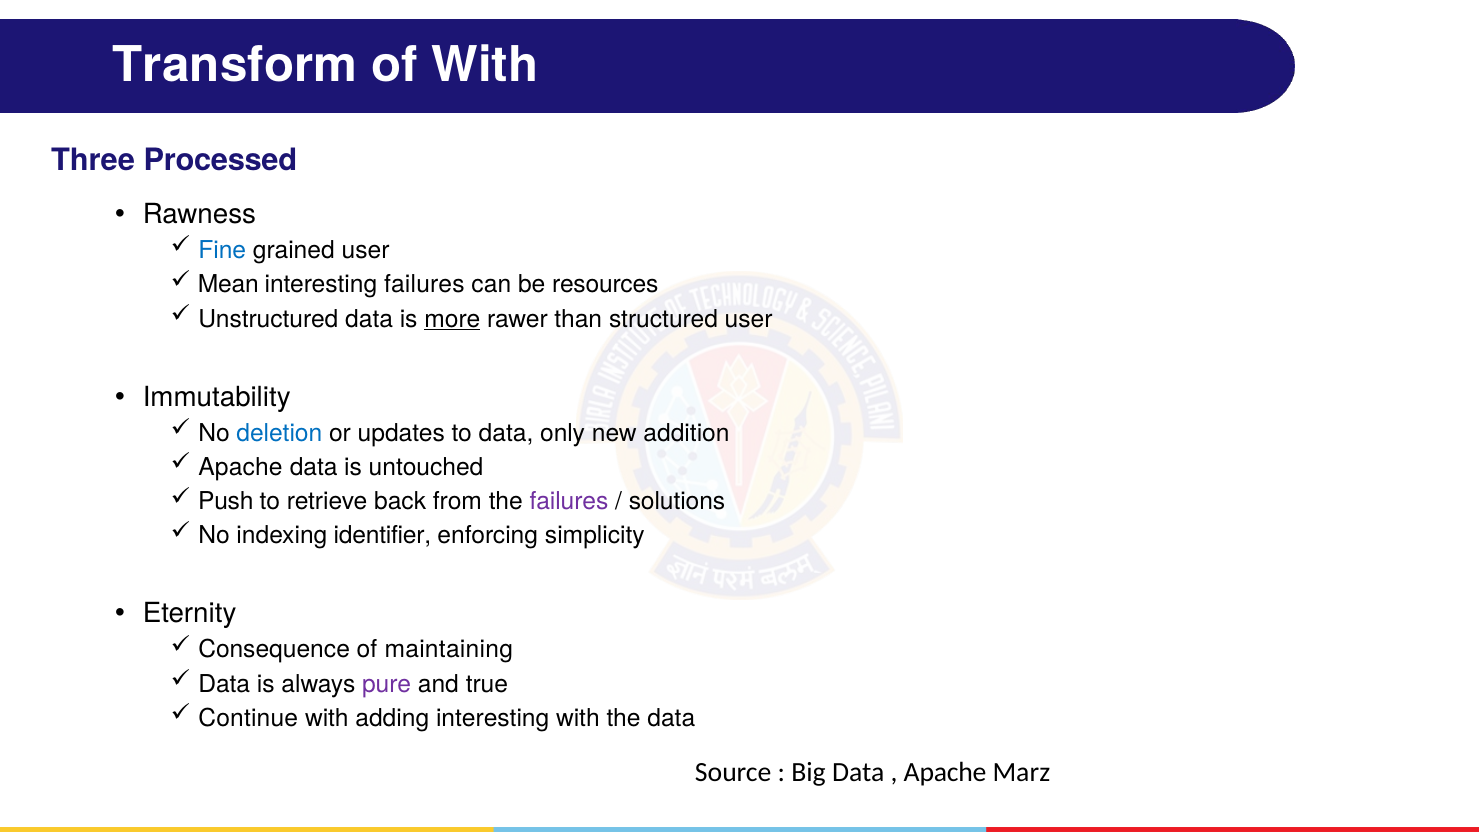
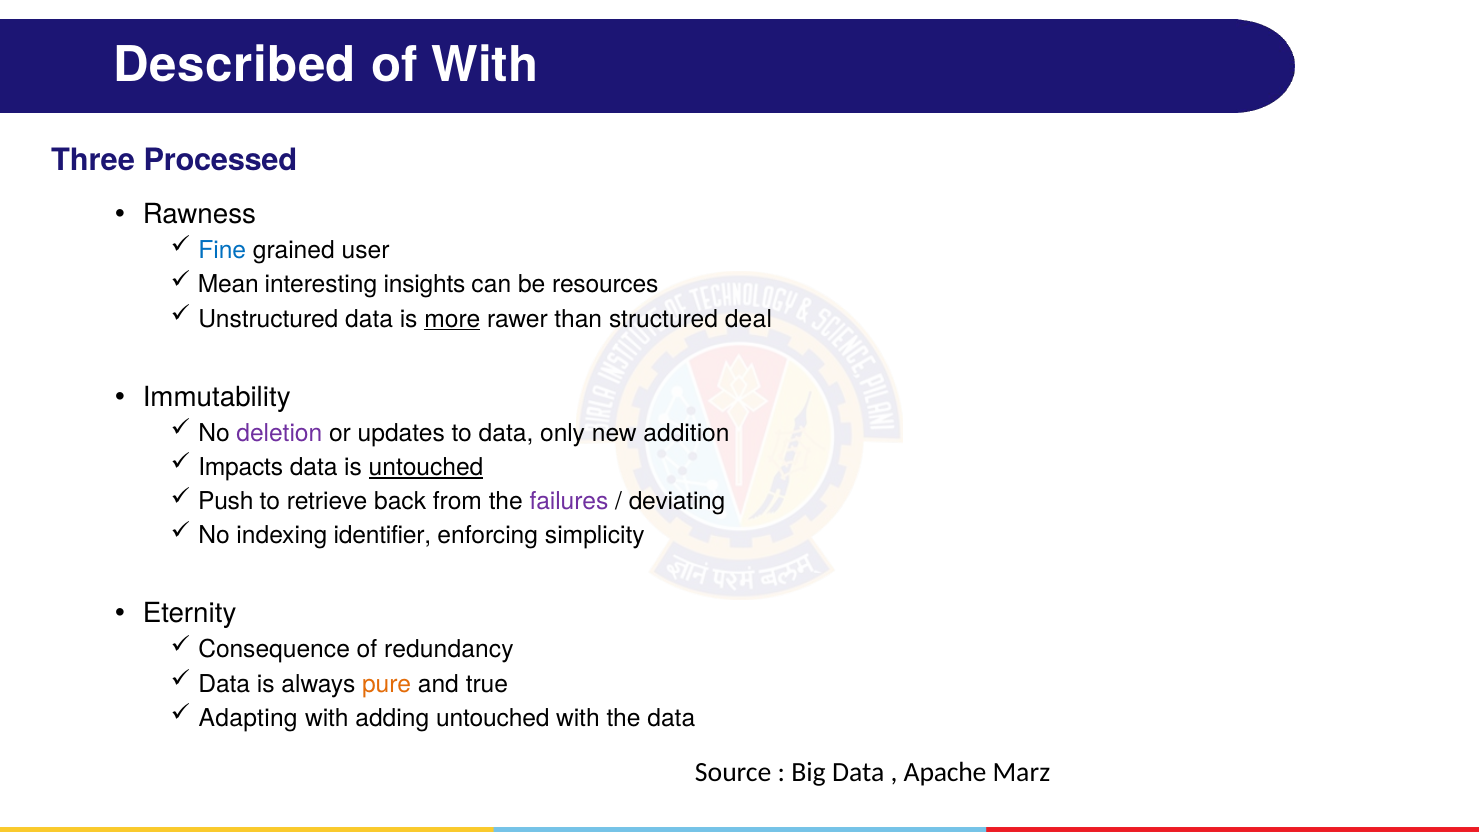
Transform: Transform -> Described (235, 66)
interesting failures: failures -> insights (425, 285)
structured user: user -> deal (748, 319)
deletion colour: blue -> purple (279, 433)
Apache: Apache -> Impacts (241, 467)
untouched underline: none -> present (426, 467)
solutions: solutions -> deviating (677, 502)
maintaining: maintaining -> redundancy (449, 650)
pure colour: purple -> orange (387, 684)
Continue: Continue -> Adapting (248, 718)
adding interesting: interesting -> untouched (493, 718)
